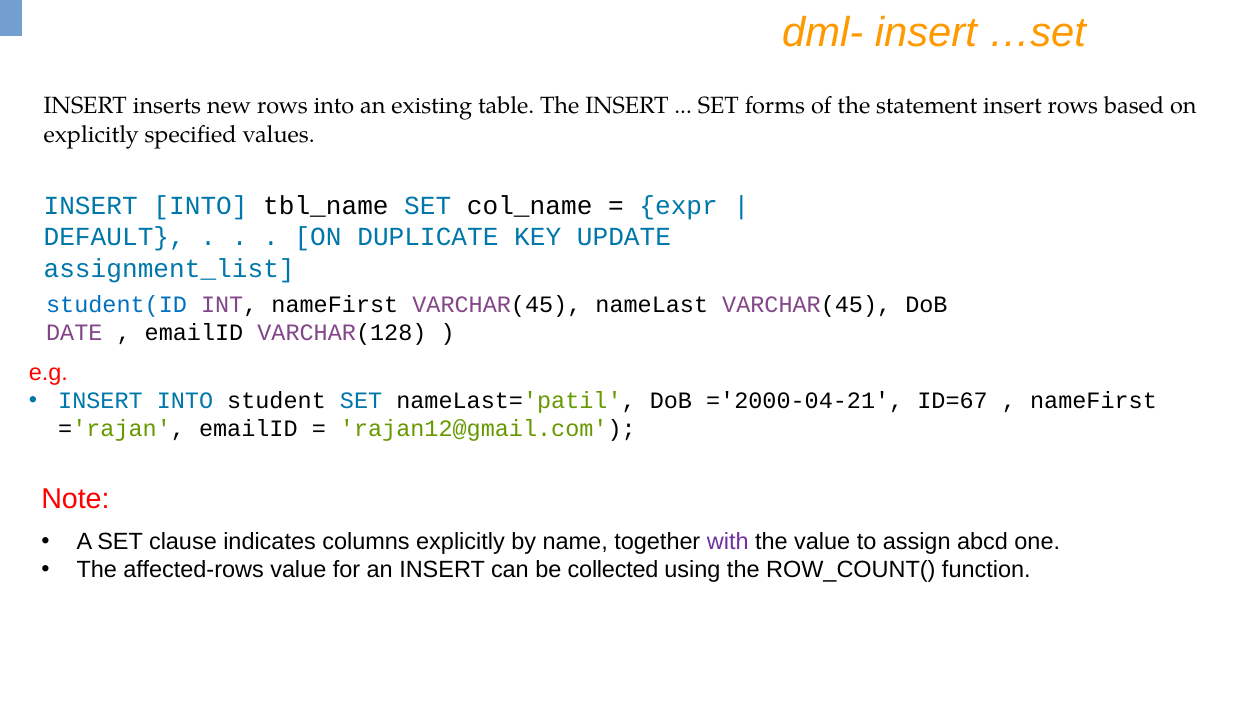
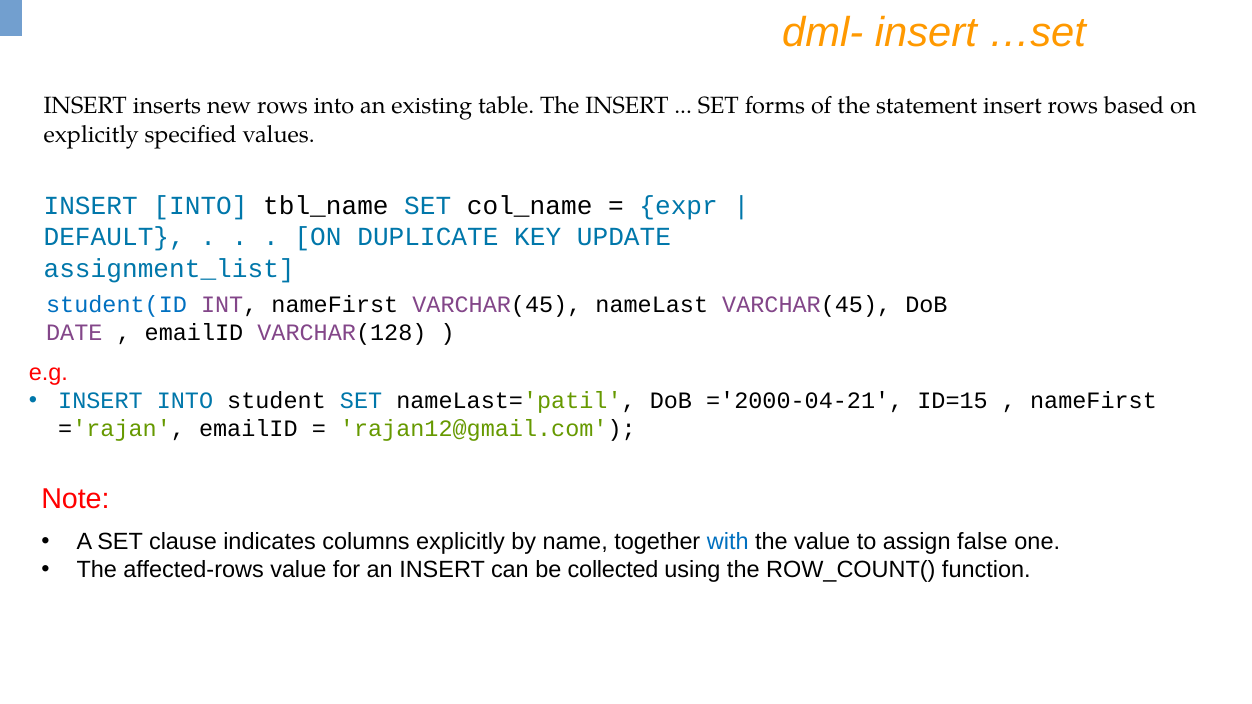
ID=67: ID=67 -> ID=15 (953, 401)
with colour: purple -> blue (728, 542)
abcd: abcd -> false (982, 542)
